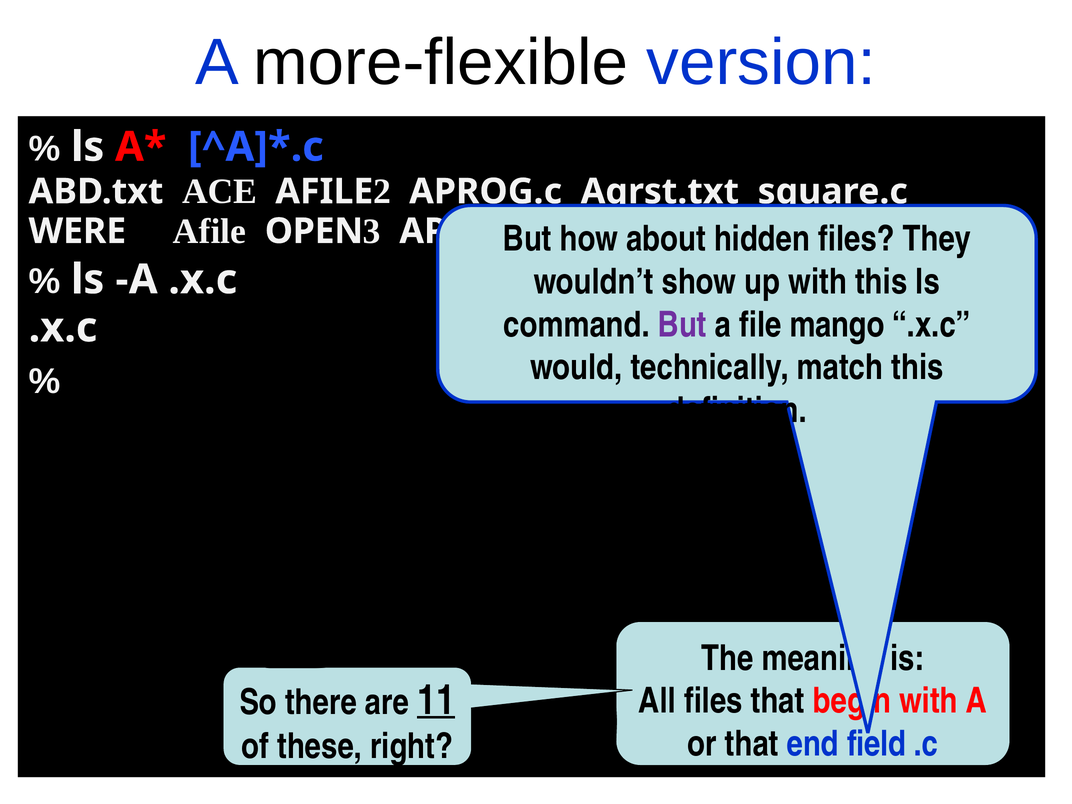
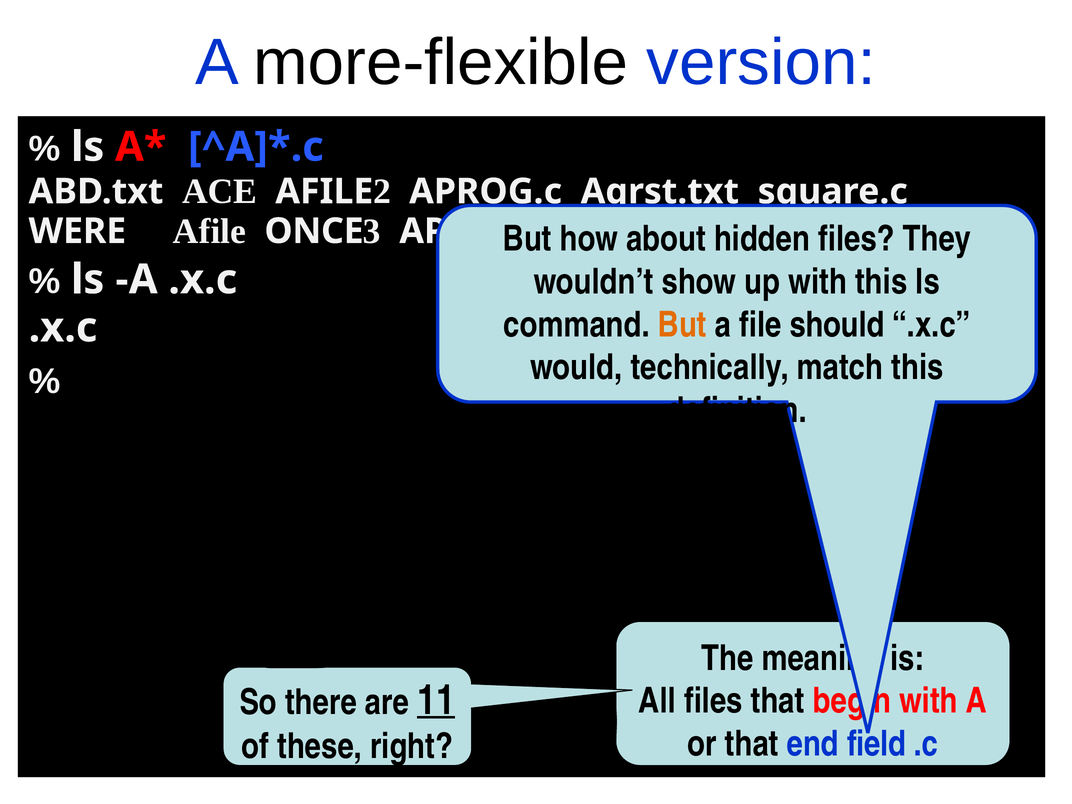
OPEN: OPEN -> ONCE (314, 231)
But colour: purple -> orange (682, 325)
mango: mango -> should (837, 325)
